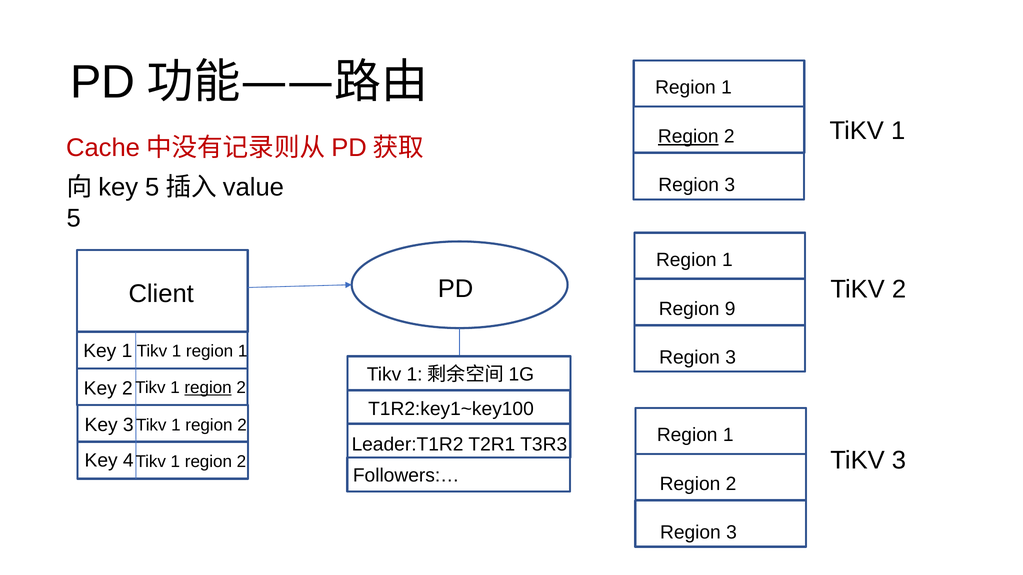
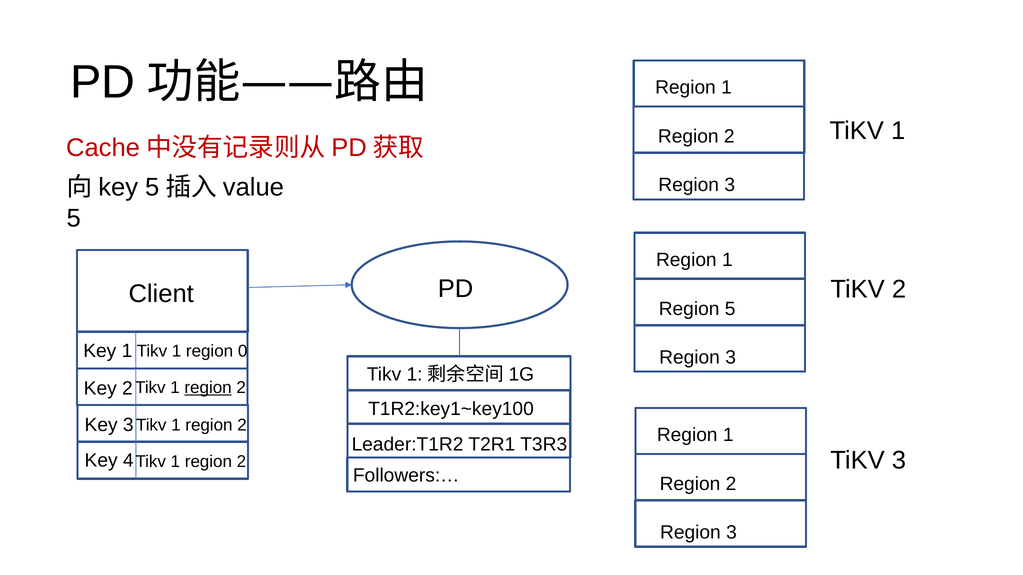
Region underline: present -> none (688, 137)
Region 9: 9 -> 5 (730, 309)
1 region 1: 1 -> 0 (243, 352)
